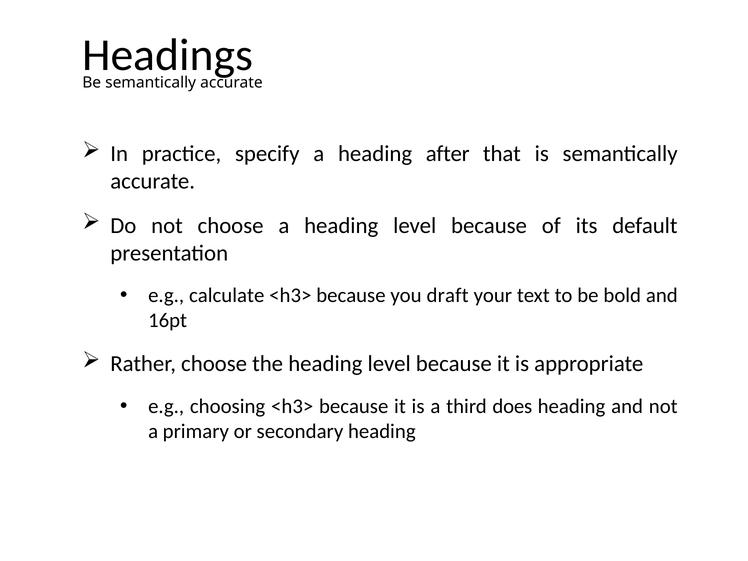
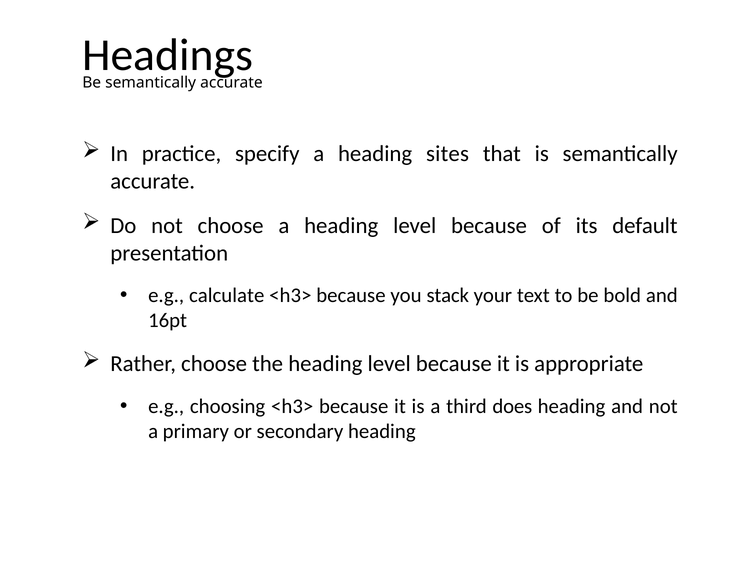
after: after -> sites (448, 154)
draft: draft -> stack (448, 296)
